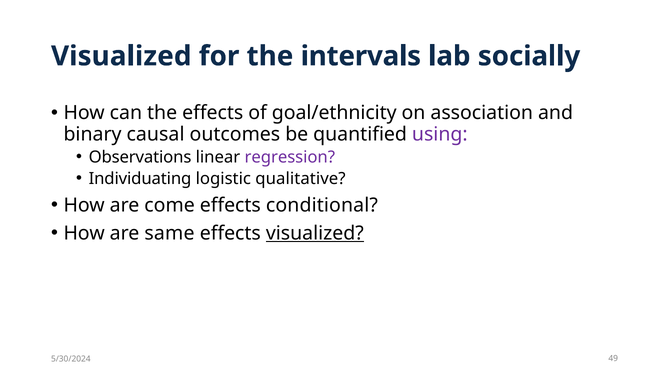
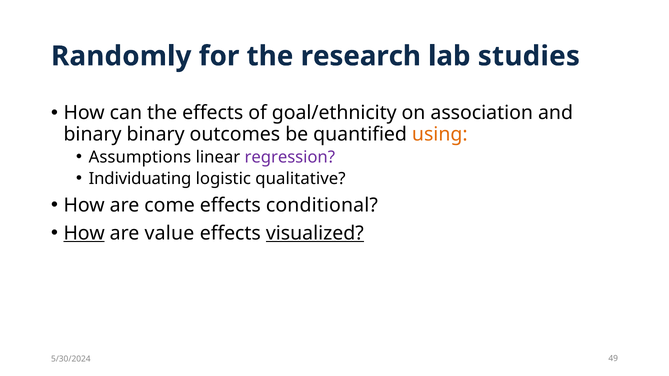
Visualized: Visualized -> Randomly (121, 56)
intervals: intervals -> research (361, 56)
socially: socially -> studies (529, 56)
binary causal: causal -> binary (156, 134)
using colour: purple -> orange (440, 134)
Observations: Observations -> Assumptions (140, 157)
How underline: none -> present (84, 233)
same: same -> value (169, 233)
